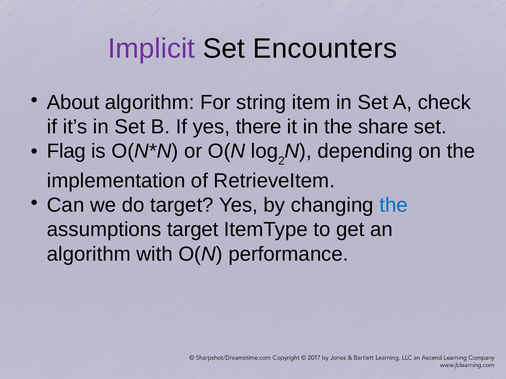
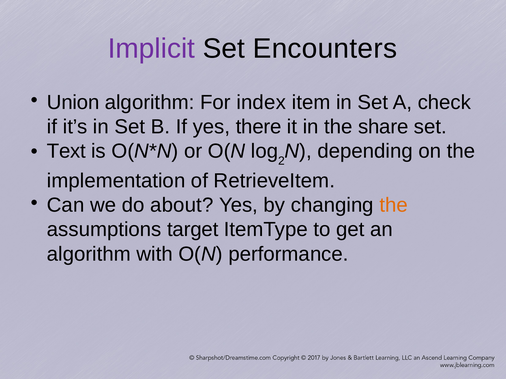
About: About -> Union (73, 102)
string: string -> index (261, 102)
Flag: Flag -> Text (66, 151)
do target: target -> about (182, 205)
the colour: blue -> orange (394, 205)
